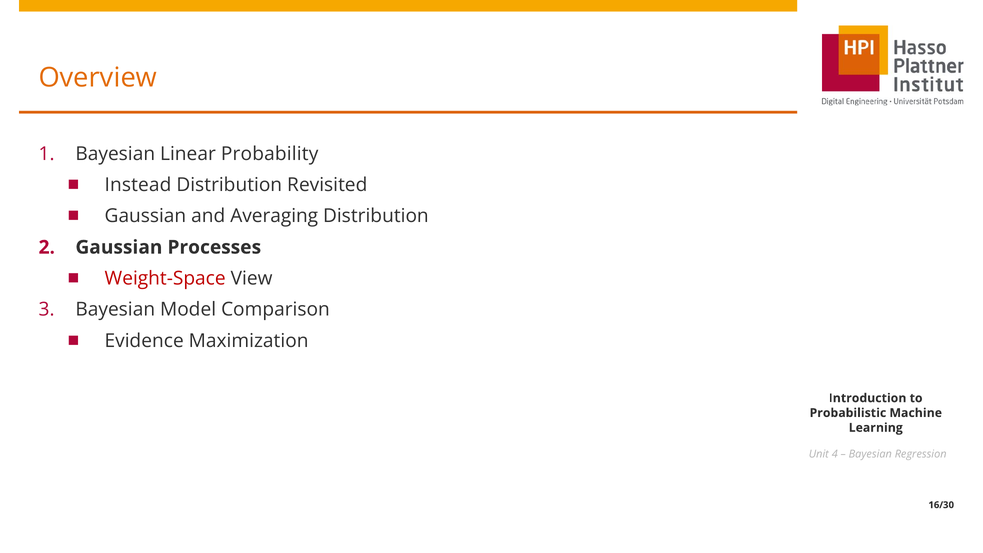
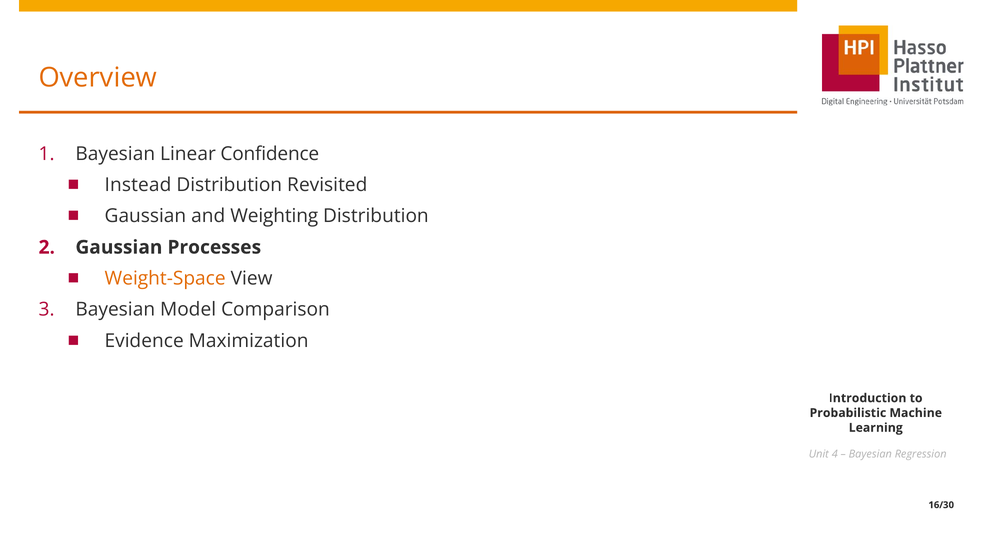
Probability: Probability -> Confidence (270, 154)
Averaging: Averaging -> Weighting (274, 216)
Weight-Space colour: red -> orange (165, 278)
